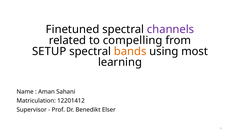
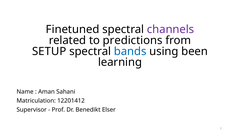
compelling: compelling -> predictions (133, 40)
bands colour: orange -> blue (130, 51)
most: most -> been (195, 51)
